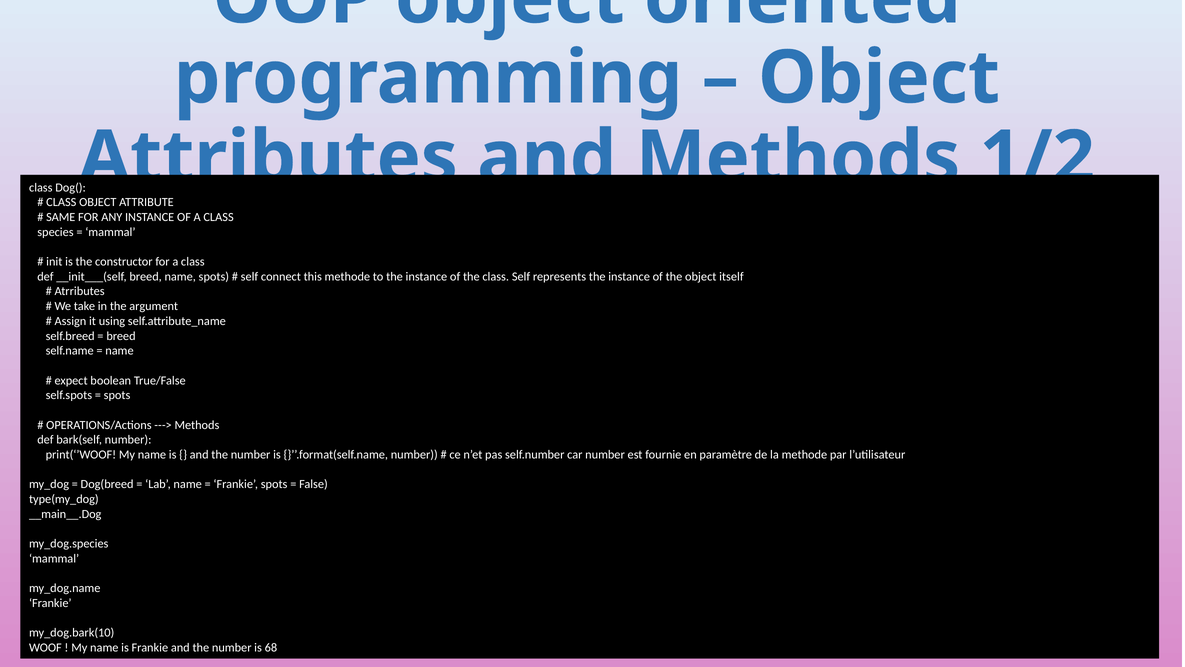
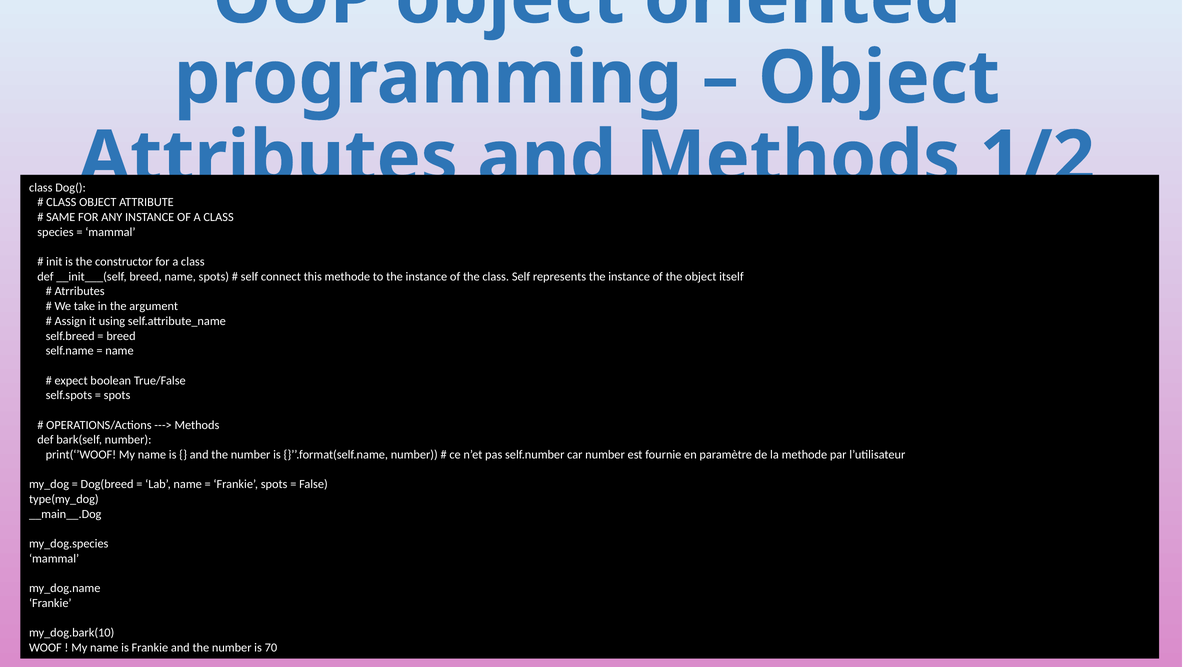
68: 68 -> 70 (271, 647)
